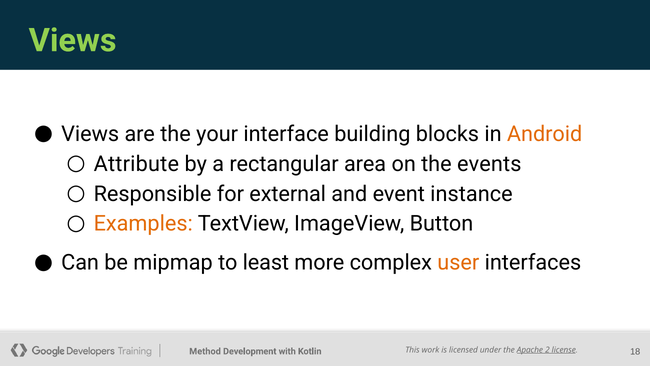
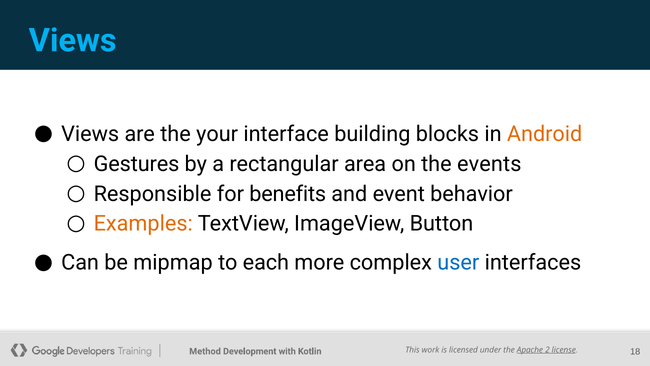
Views colour: light green -> light blue (73, 40)
Attribute: Attribute -> Gestures (137, 164)
external: external -> benefits (288, 194)
instance: instance -> behavior (471, 194)
least: least -> each (266, 263)
user colour: orange -> blue (458, 263)
